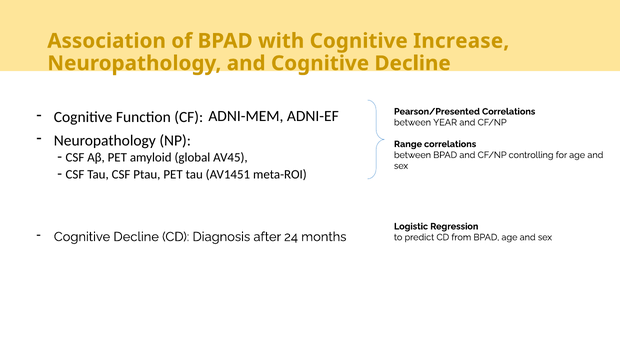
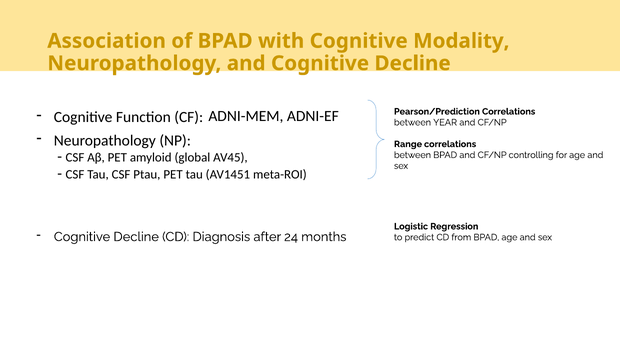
Increase: Increase -> Modality (461, 41)
Pearson/Presented: Pearson/Presented -> Pearson/Prediction (437, 111)
